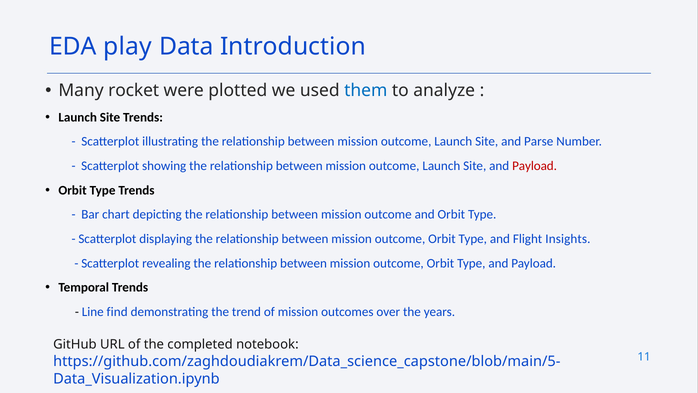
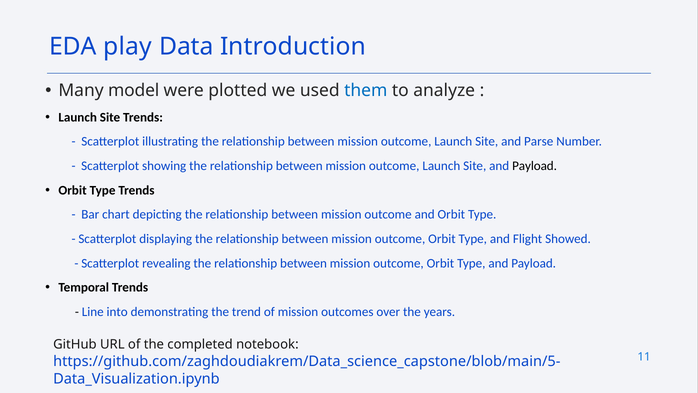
rocket: rocket -> model (134, 90)
Payload colour: red -> black (535, 166)
Insights: Insights -> Showed (568, 239)
find: find -> into (117, 312)
